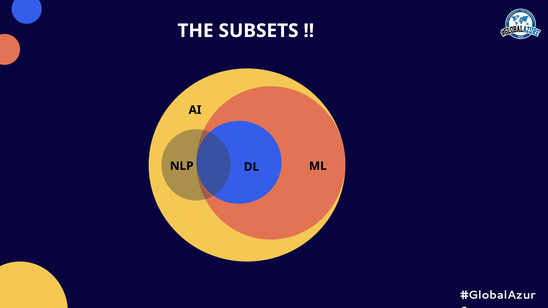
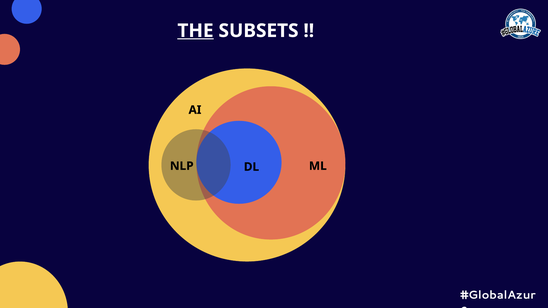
THE underline: none -> present (196, 31)
